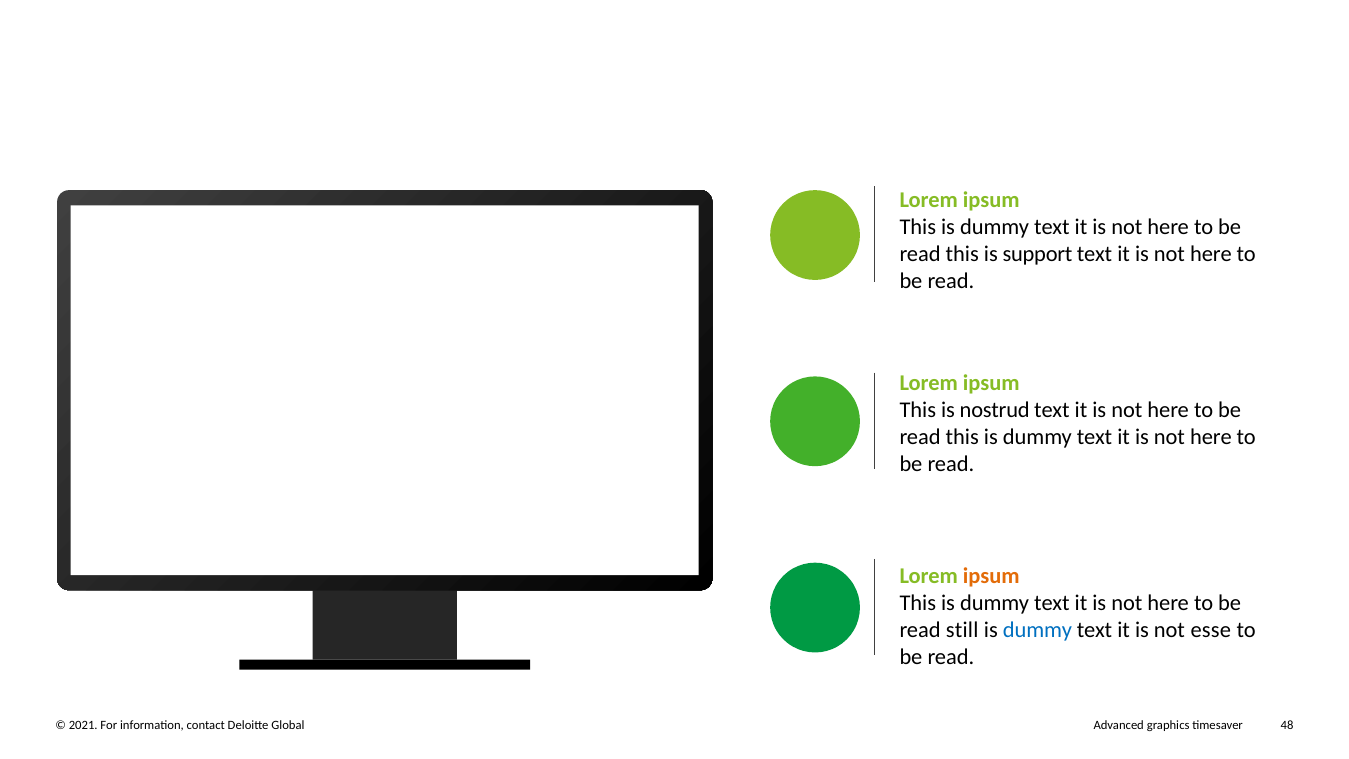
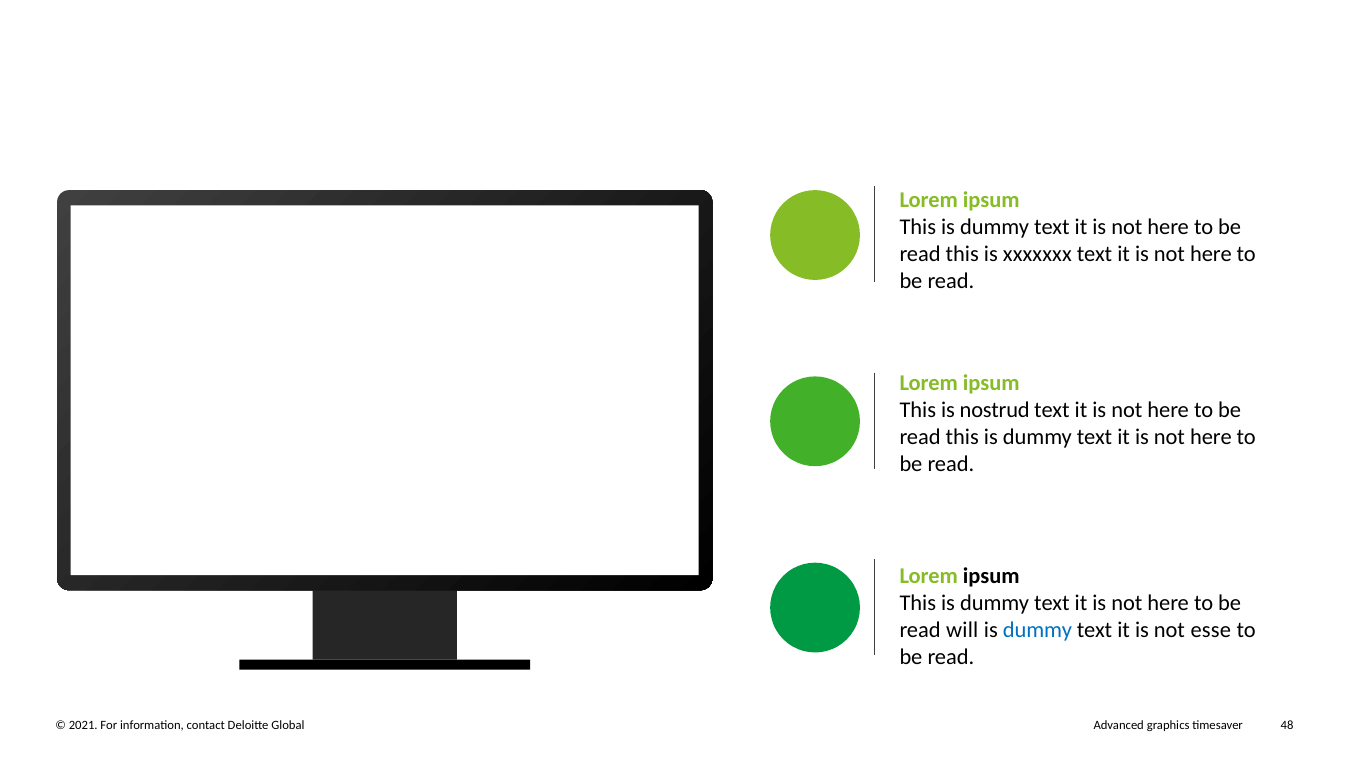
support: support -> xxxxxxx (1037, 254)
ipsum colour: orange -> black (991, 576)
still: still -> will (962, 630)
